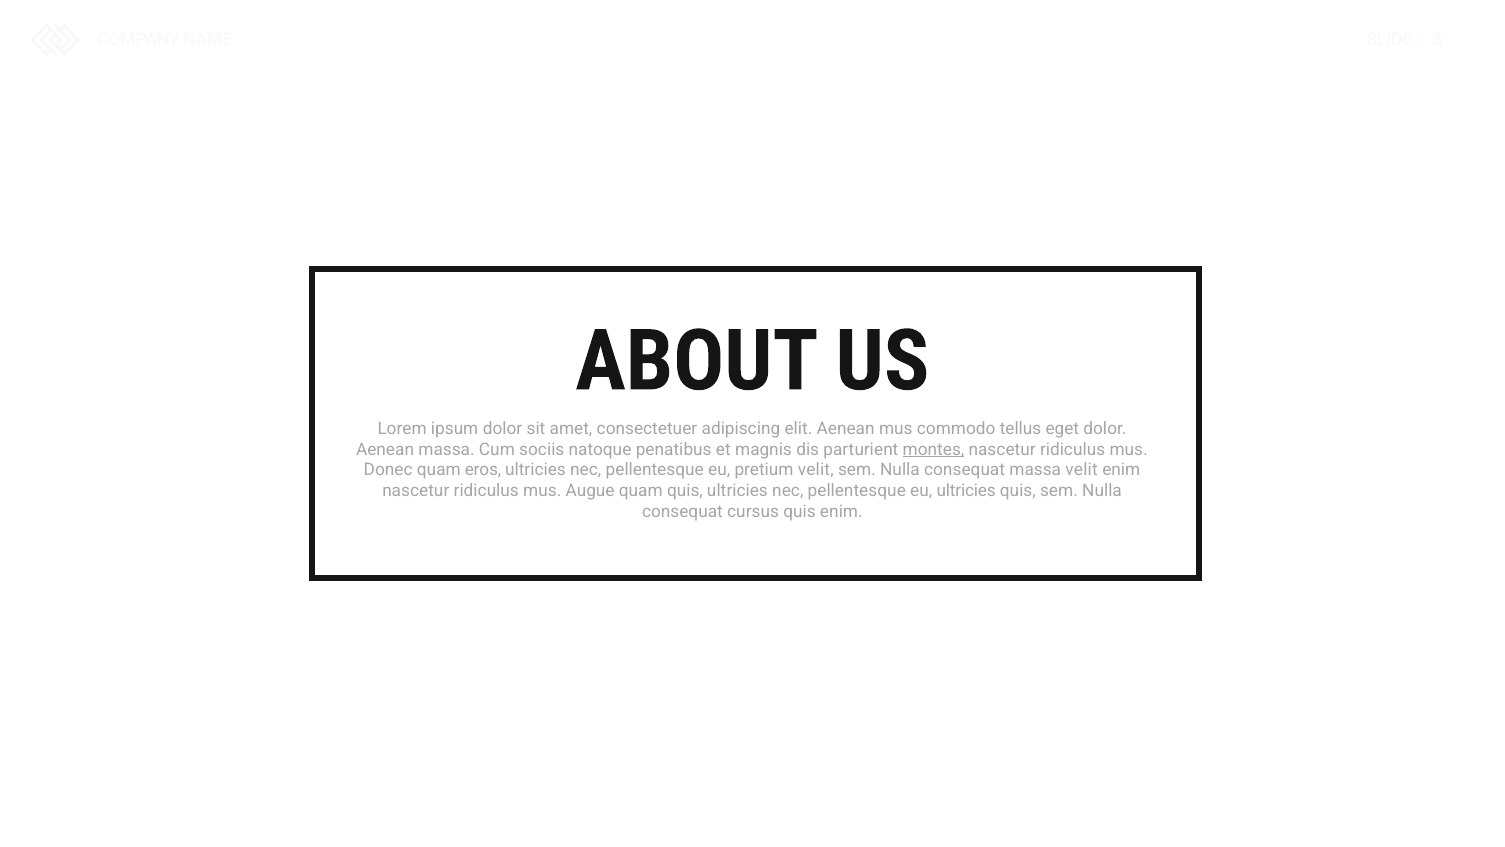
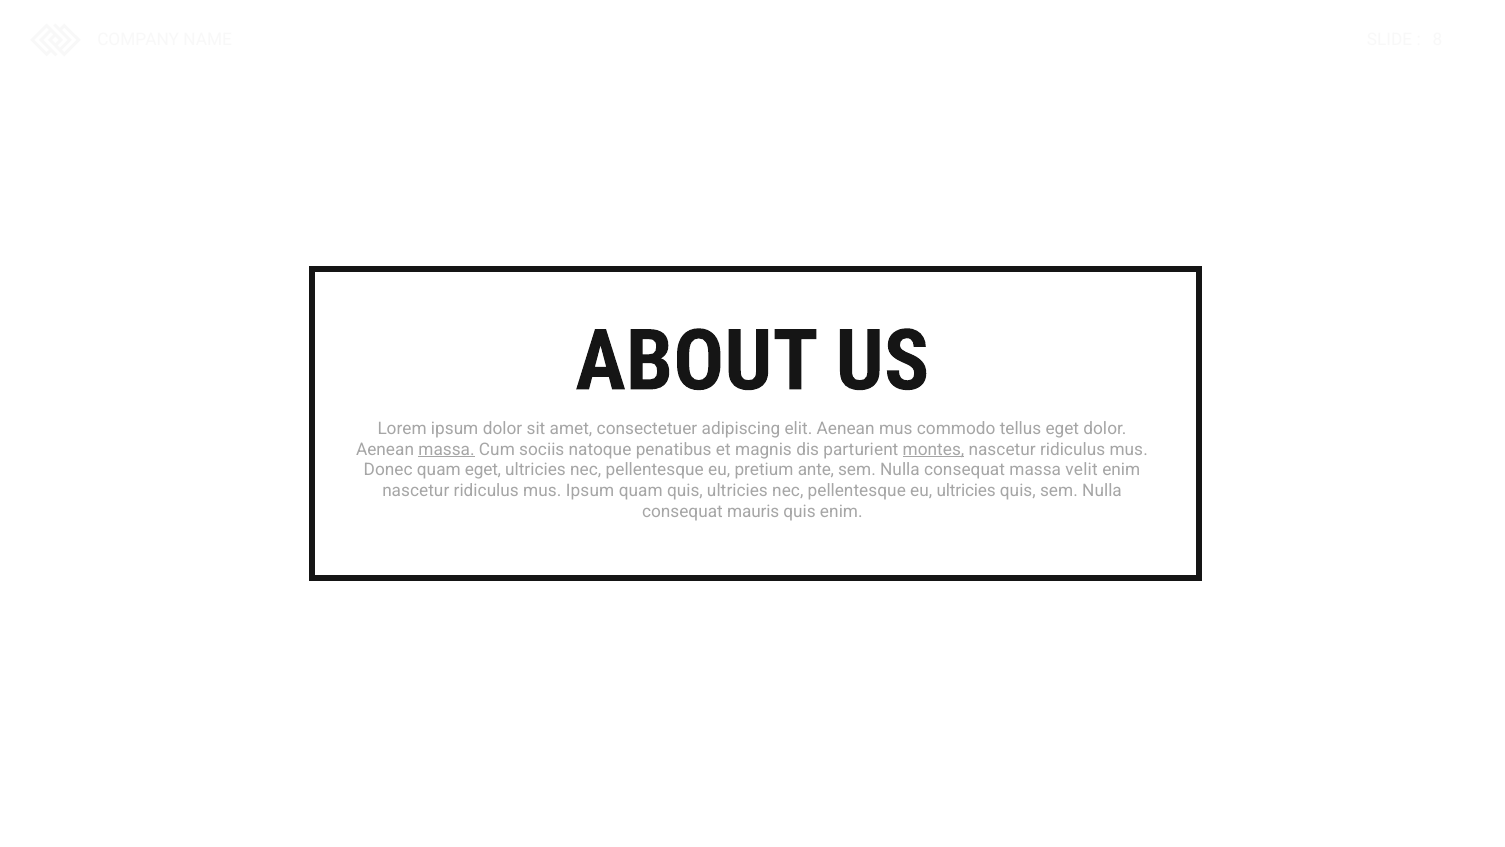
massa underline: none -> present (447, 449)
quam eros: eros -> eget (483, 470)
pretium velit: velit -> ante (816, 470)
mus Augue: Augue -> Ipsum (590, 491)
cursus: cursus -> mauris (753, 511)
